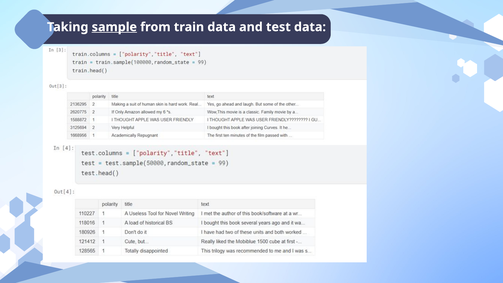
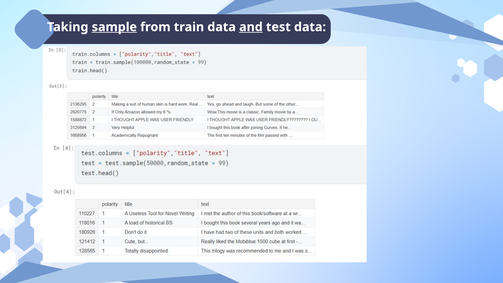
and underline: none -> present (251, 27)
